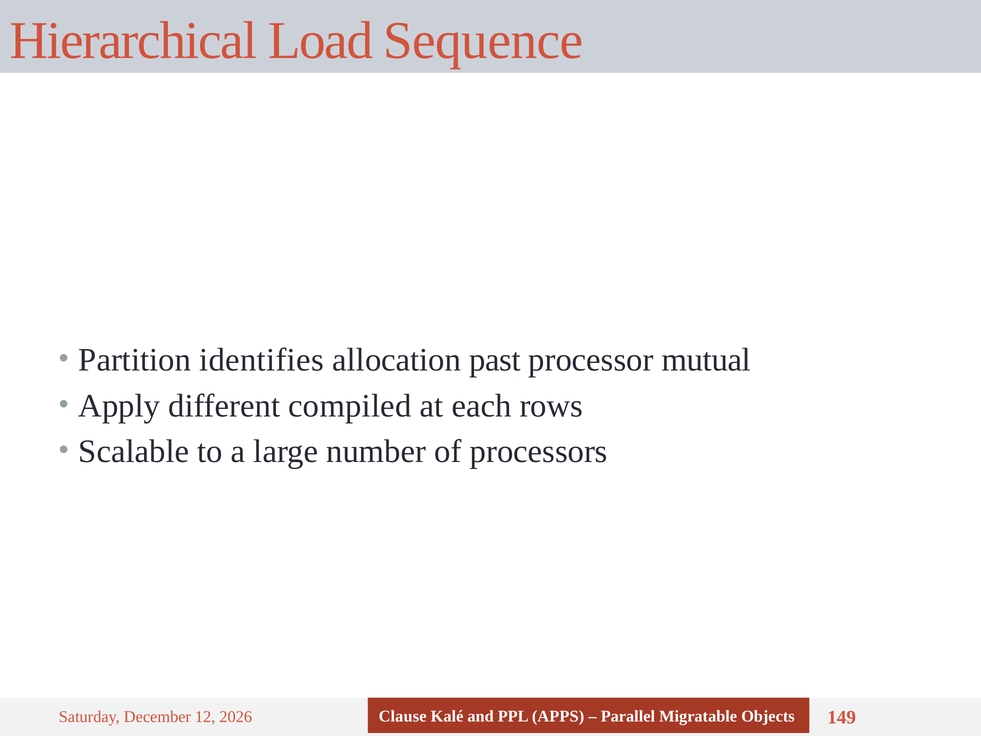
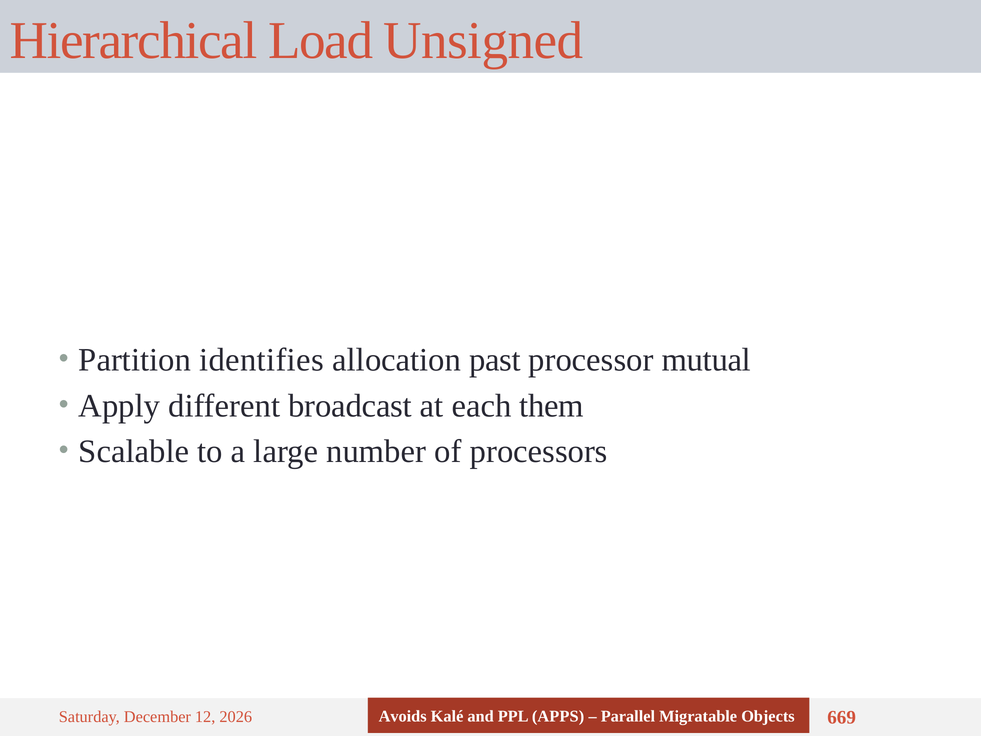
Sequence: Sequence -> Unsigned (483, 40)
compiled: compiled -> broadcast (350, 406)
rows: rows -> them (551, 406)
Clause: Clause -> Avoids (403, 716)
149: 149 -> 669 (842, 717)
